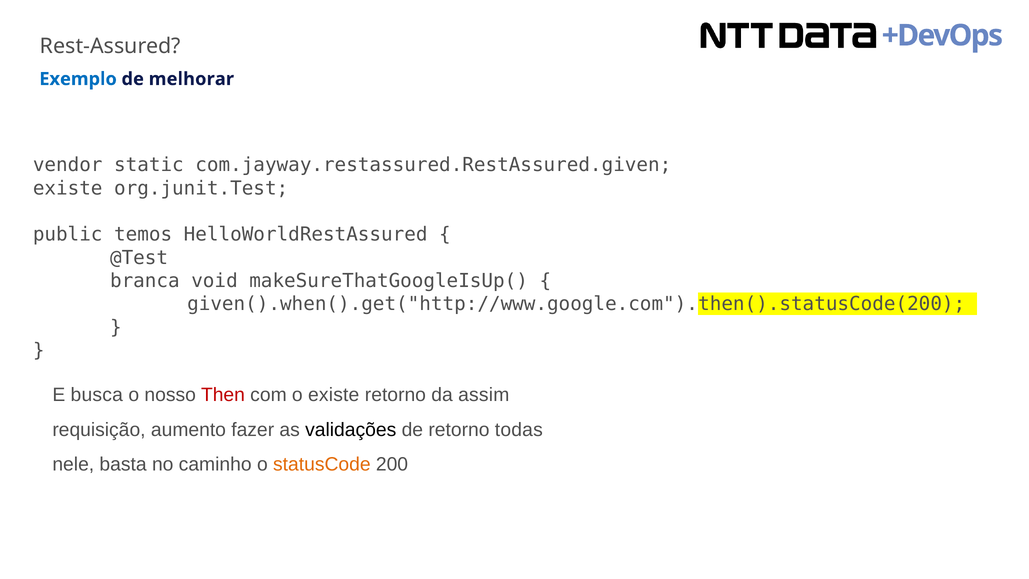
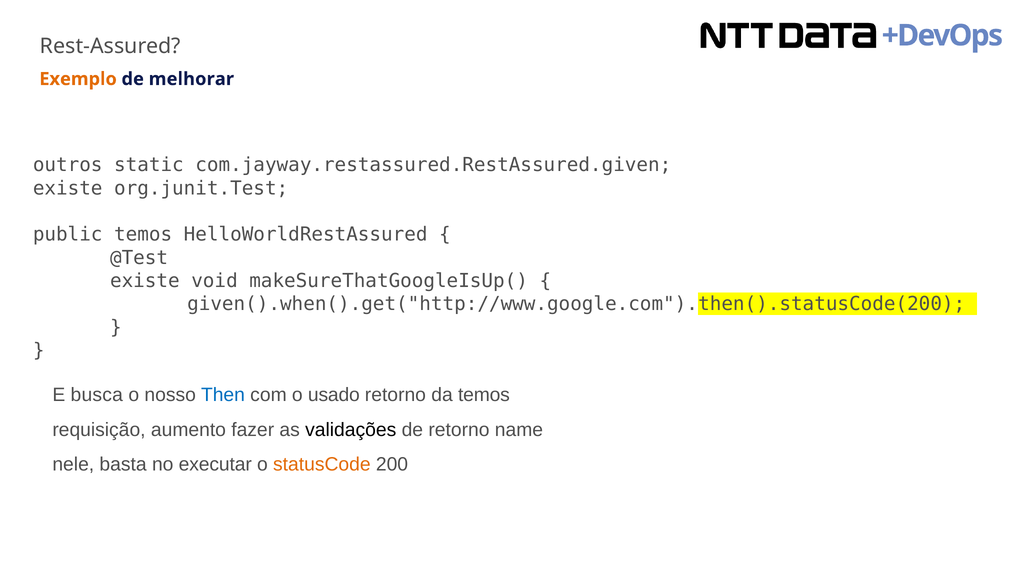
Exemplo colour: blue -> orange (78, 79)
vendor: vendor -> outros (68, 165)
branca: branca -> existe (145, 281)
Then colour: red -> blue (223, 395)
o existe: existe -> usado (334, 395)
da assim: assim -> temos (484, 395)
todas: todas -> name (519, 430)
caminho: caminho -> executar (215, 464)
